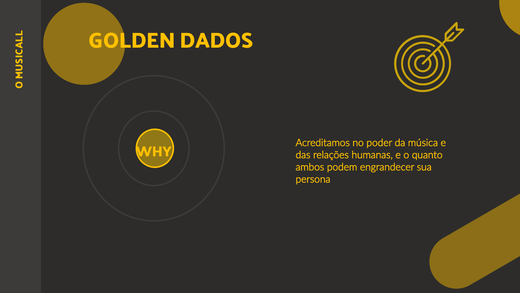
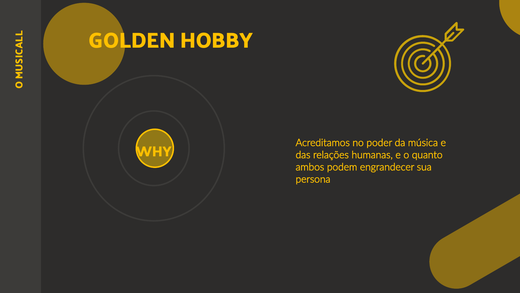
DADOS: DADOS -> HOBBY (217, 41)
